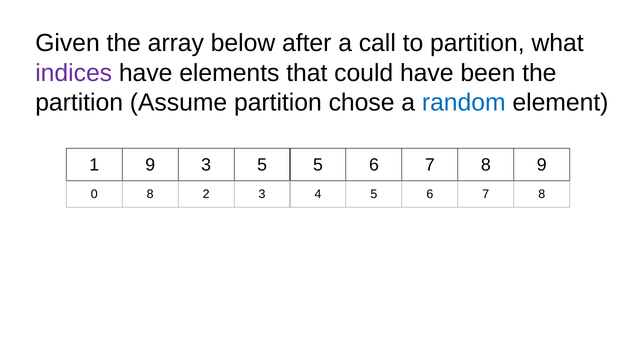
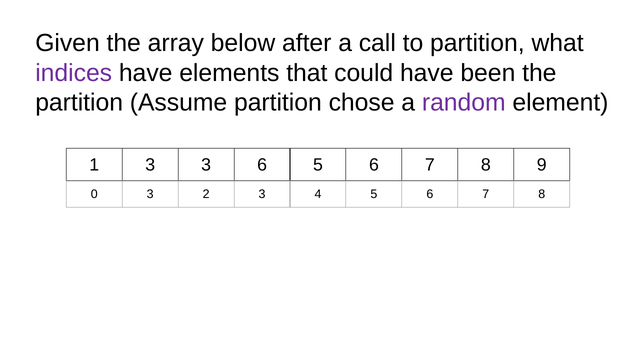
random colour: blue -> purple (464, 103)
1 9: 9 -> 3 (150, 165)
3 5: 5 -> 6 (262, 165)
0 8: 8 -> 3 (150, 194)
